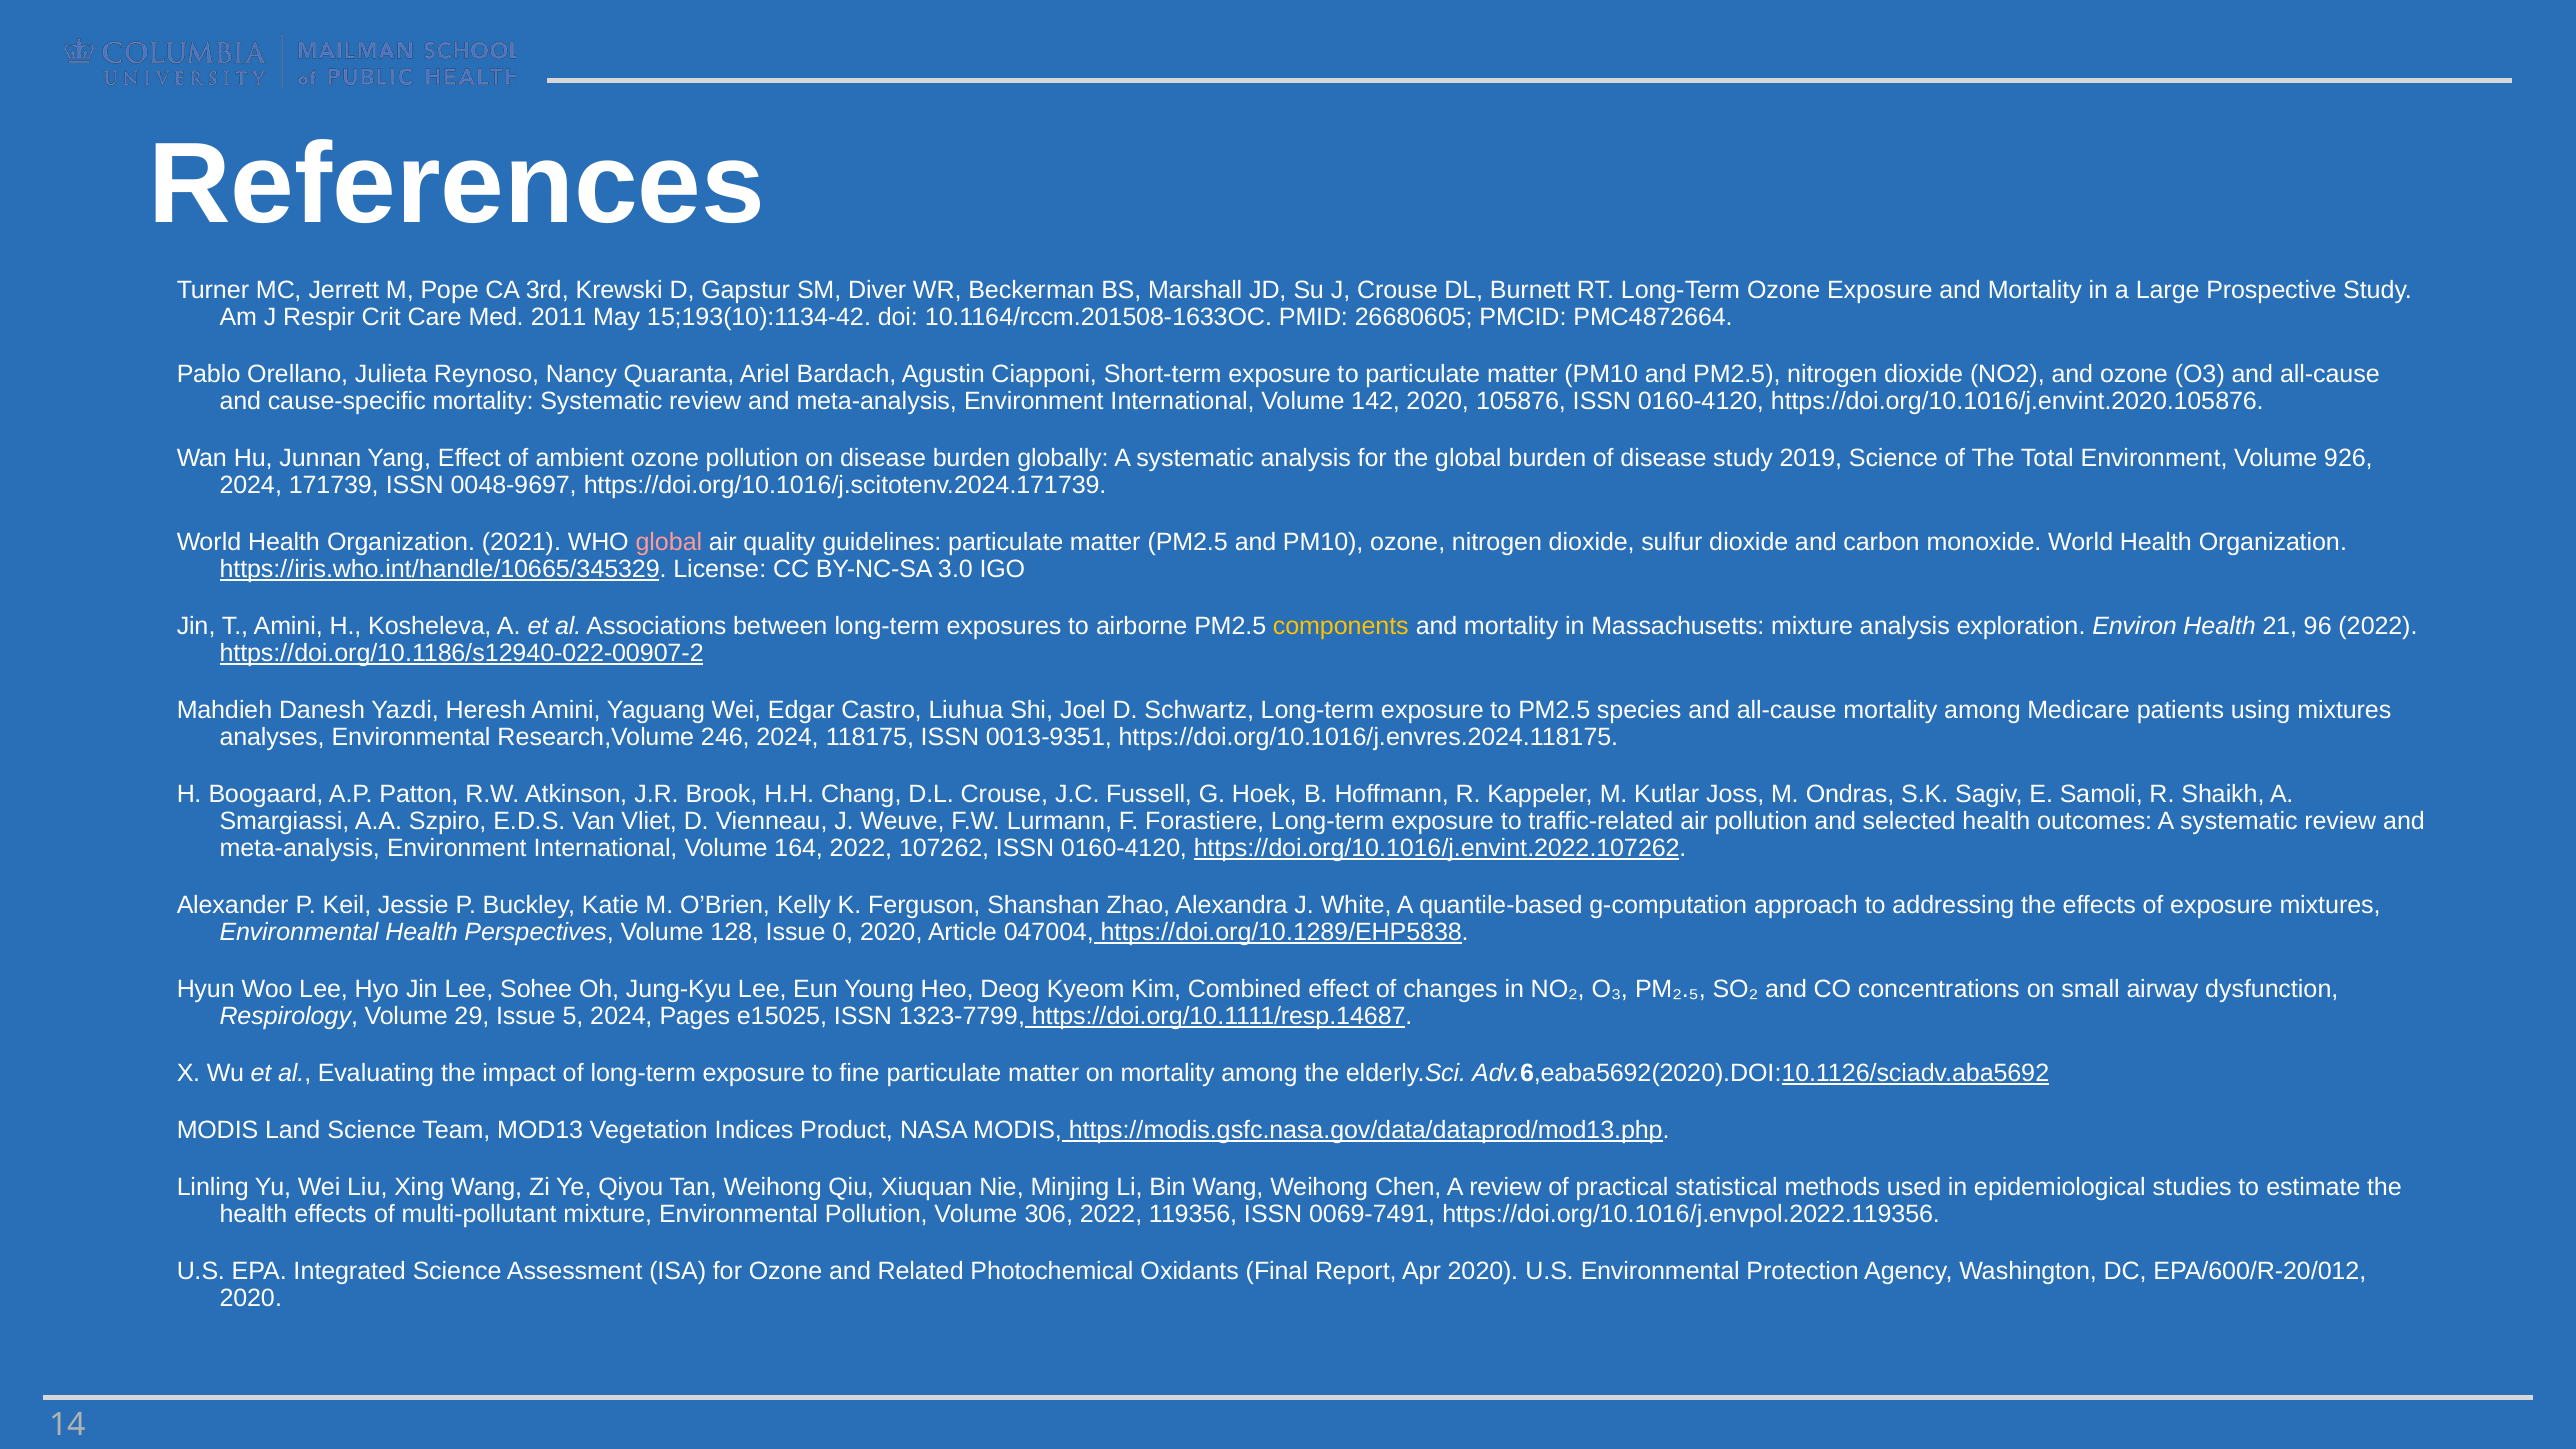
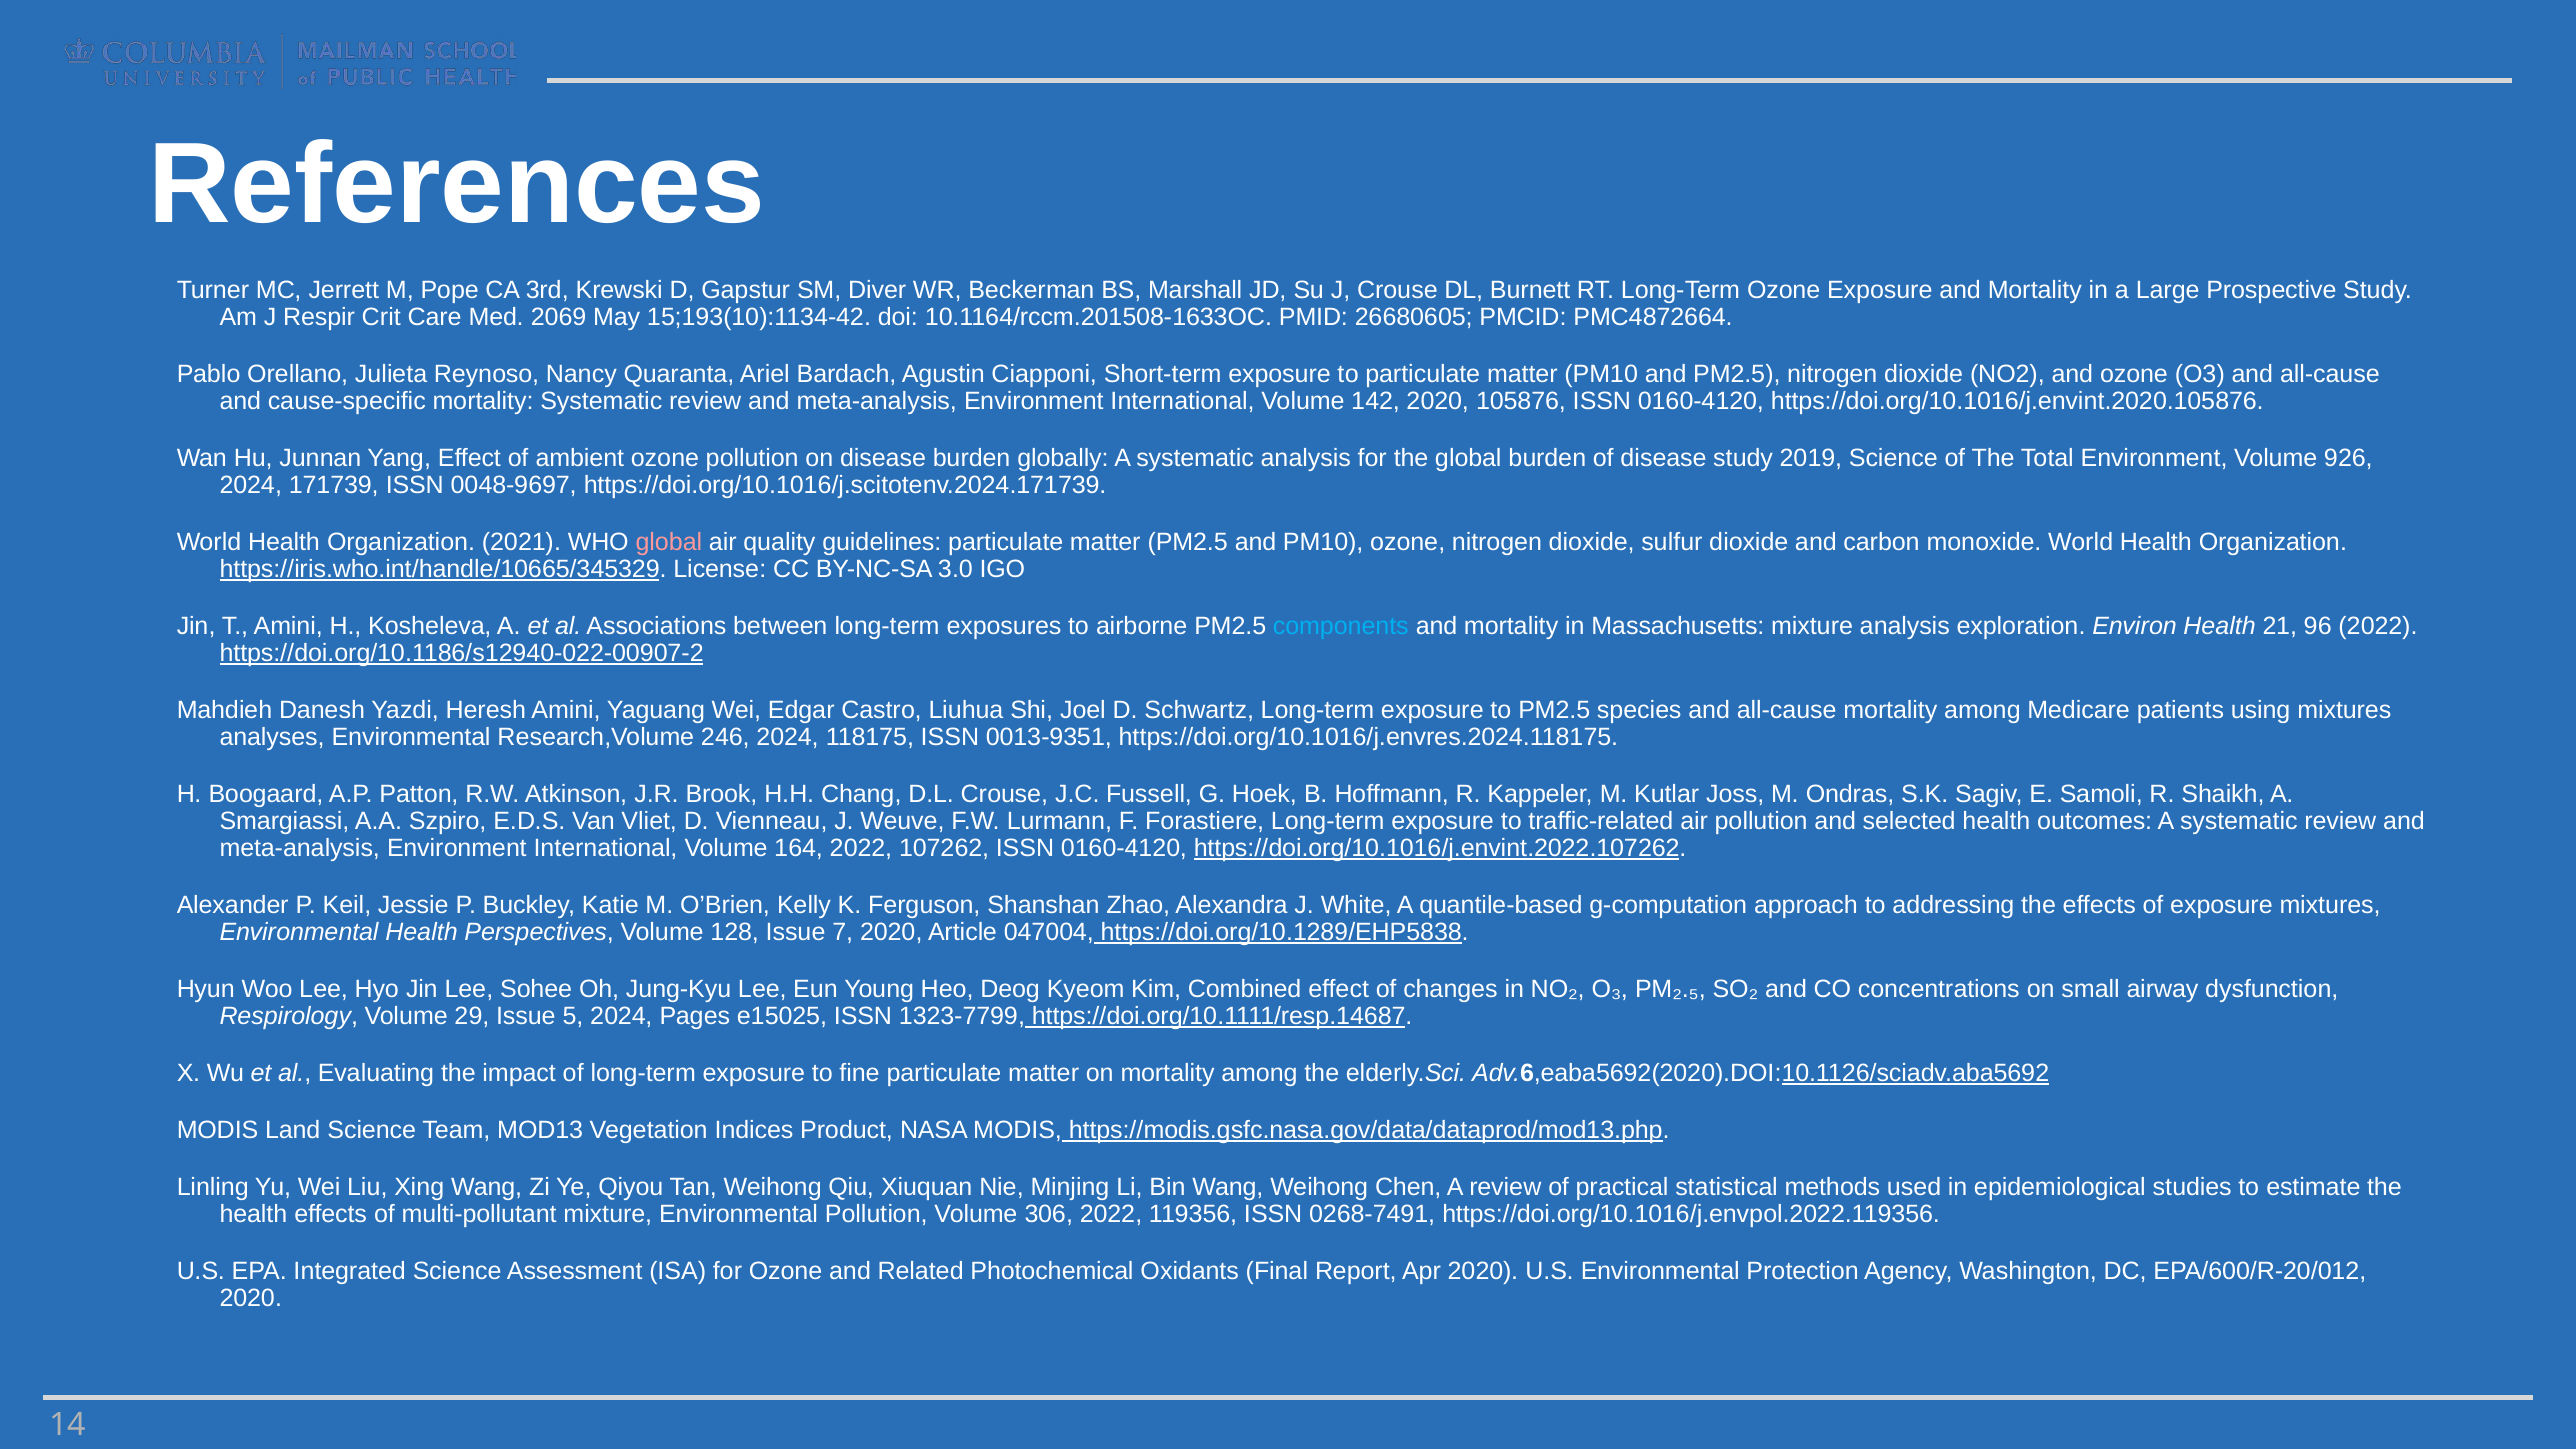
2011: 2011 -> 2069 (559, 317)
components colour: yellow -> light blue (1341, 626)
Issue 0: 0 -> 7 (843, 932)
0069-7491: 0069-7491 -> 0268-7491 (1372, 1214)
